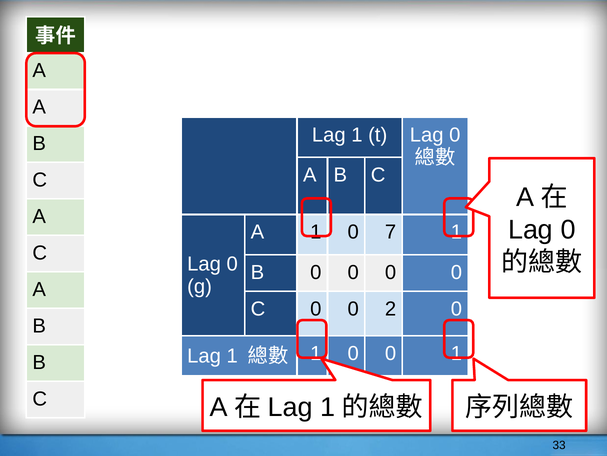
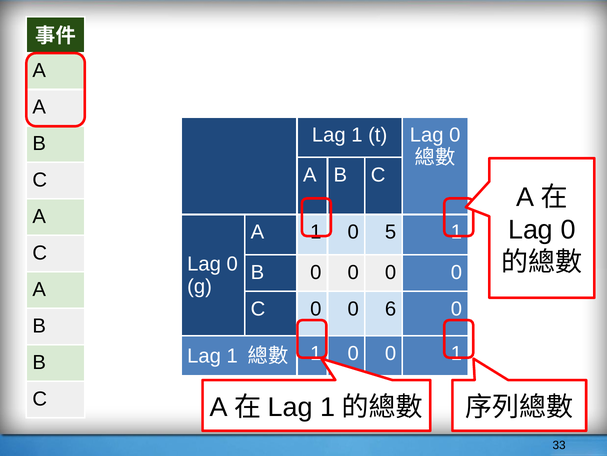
7: 7 -> 5 (391, 232)
2: 2 -> 6 (391, 308)
